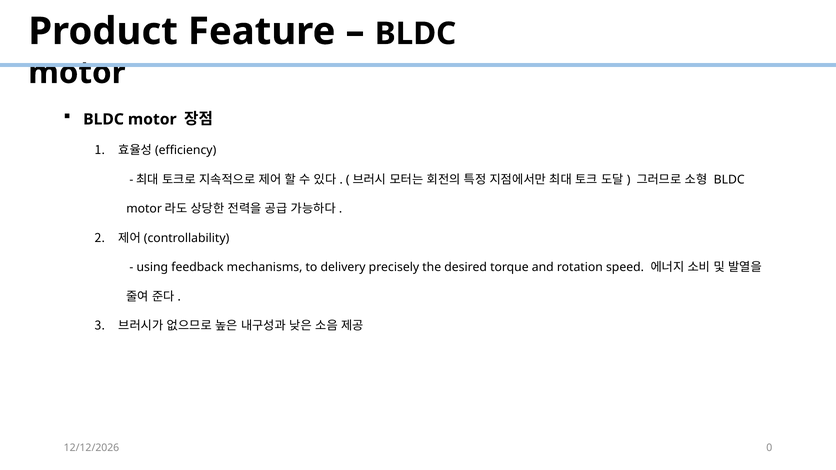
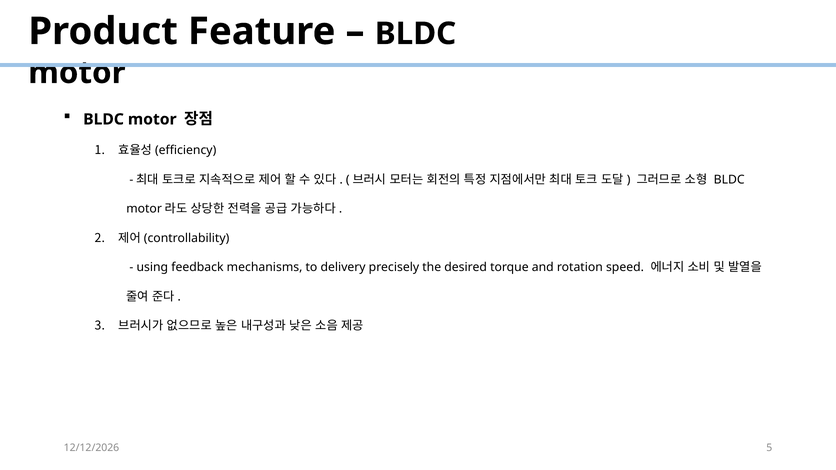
0: 0 -> 5 (769, 448)
